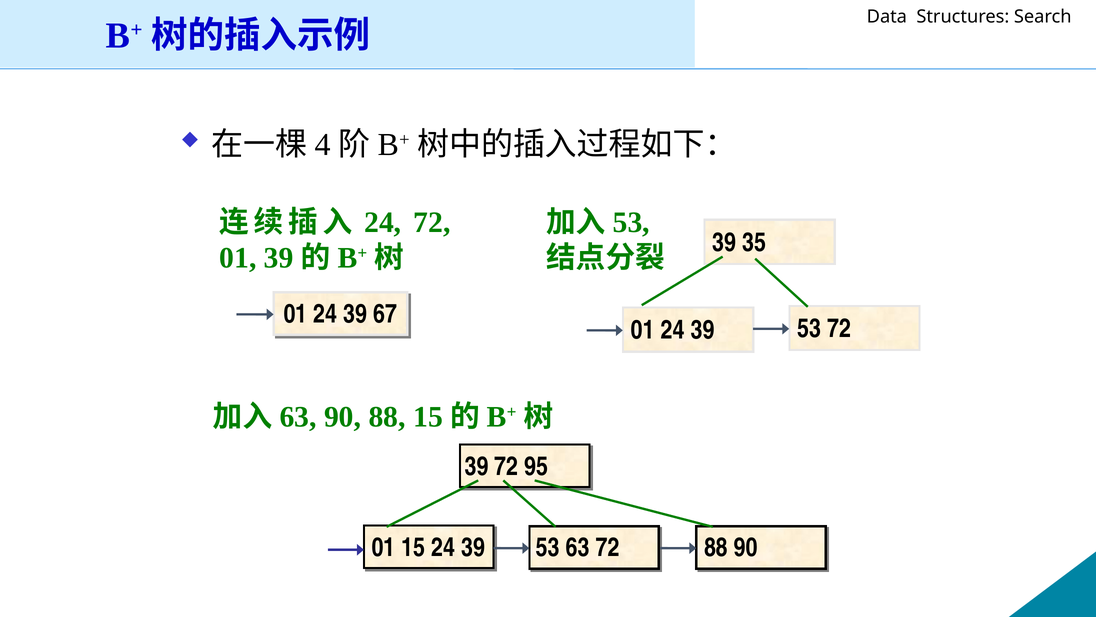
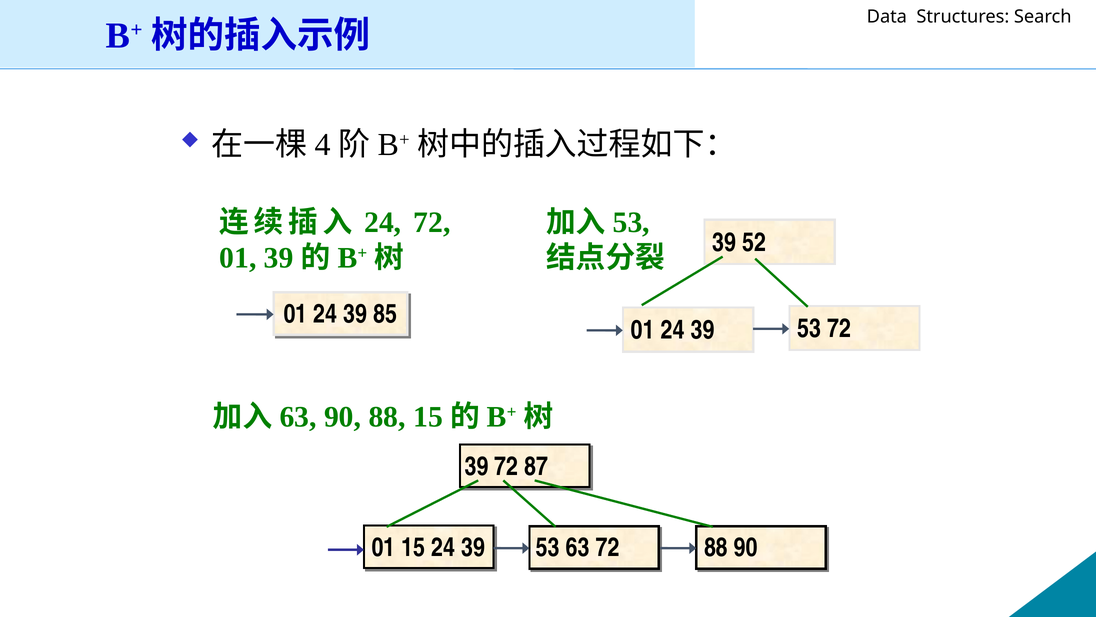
35: 35 -> 52 (754, 242)
67: 67 -> 85 (385, 314)
95: 95 -> 87 (536, 466)
